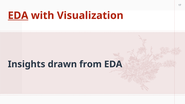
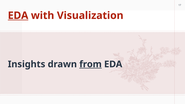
from underline: none -> present (91, 64)
